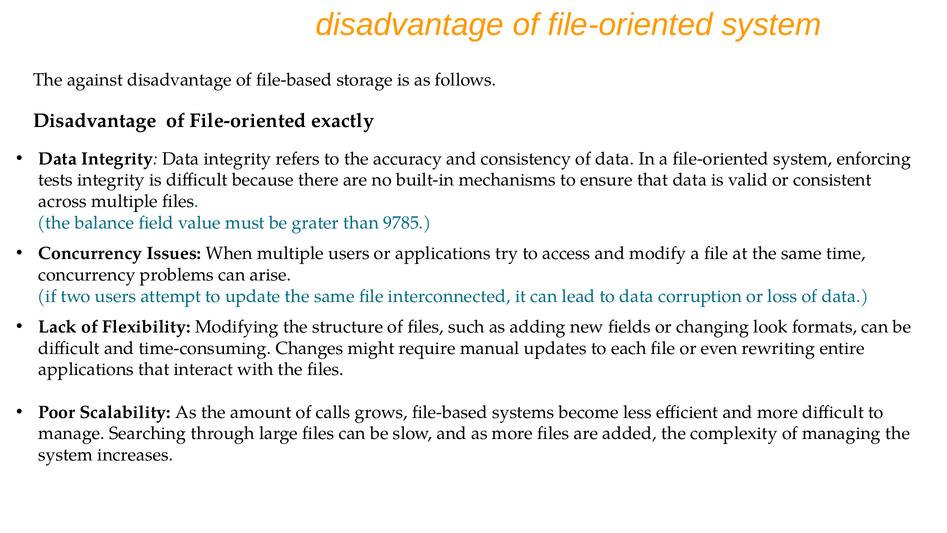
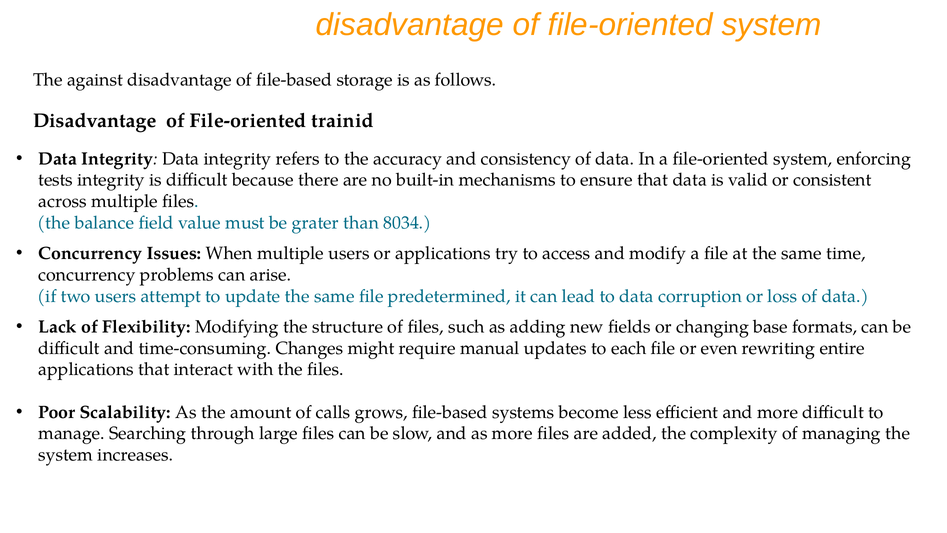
exactly: exactly -> trainid (343, 121)
9785: 9785 -> 8034 (407, 223)
interconnected: interconnected -> predetermined (449, 296)
look: look -> base (771, 327)
